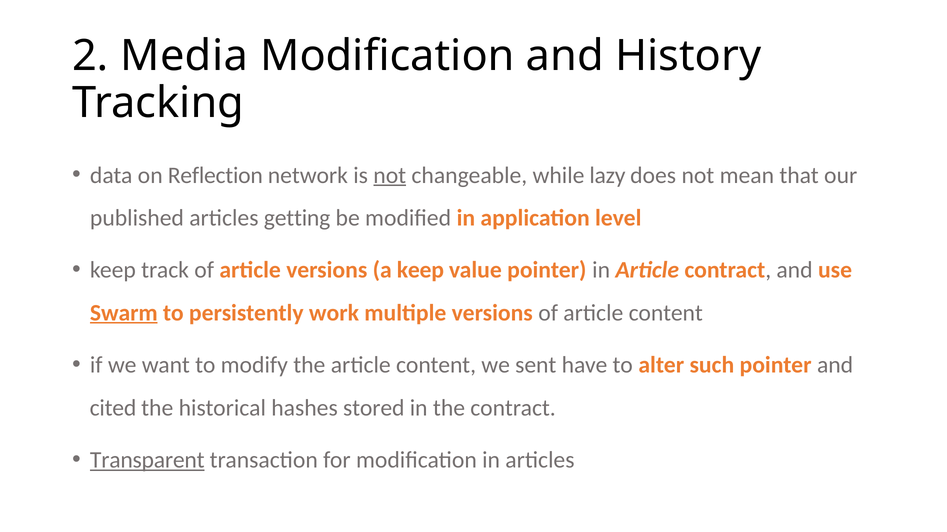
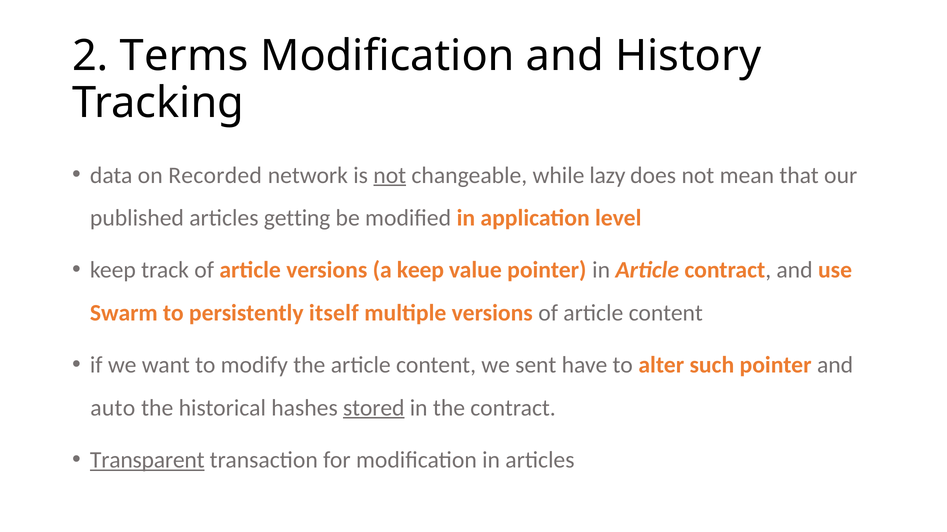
Media: Media -> Terms (184, 56)
Reflection: Reflection -> Recorded (215, 175)
Swarm underline: present -> none (124, 313)
work: work -> itself (334, 313)
cited: cited -> auto (113, 408)
stored underline: none -> present (374, 408)
